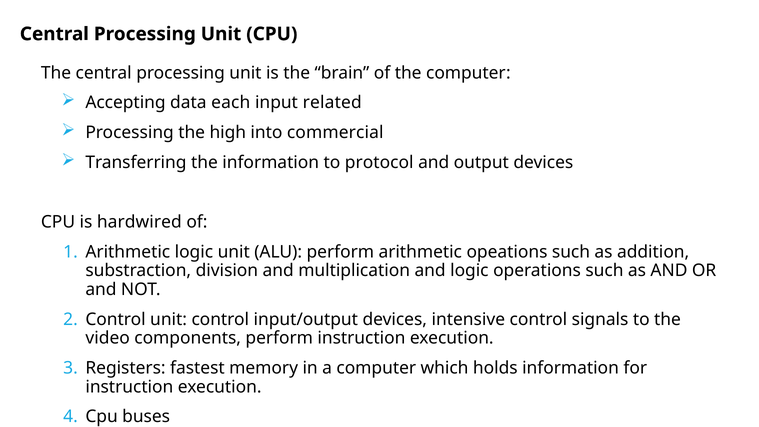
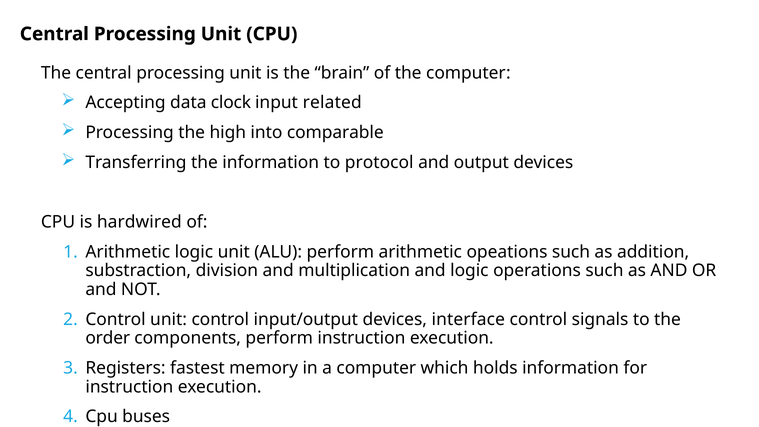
each: each -> clock (231, 103)
commercial: commercial -> comparable (335, 133)
intensive: intensive -> interface (468, 319)
video: video -> order (108, 338)
